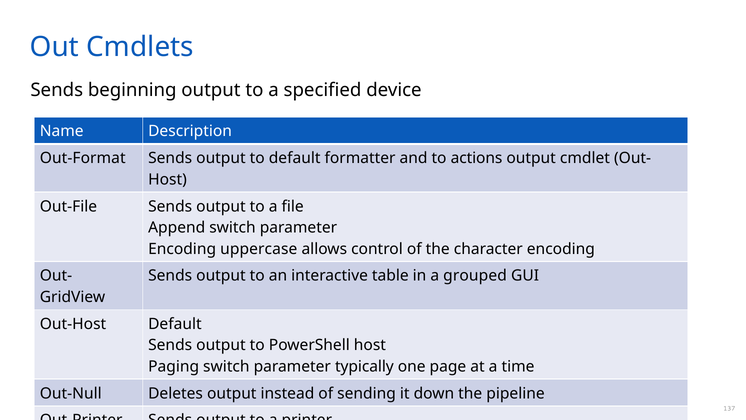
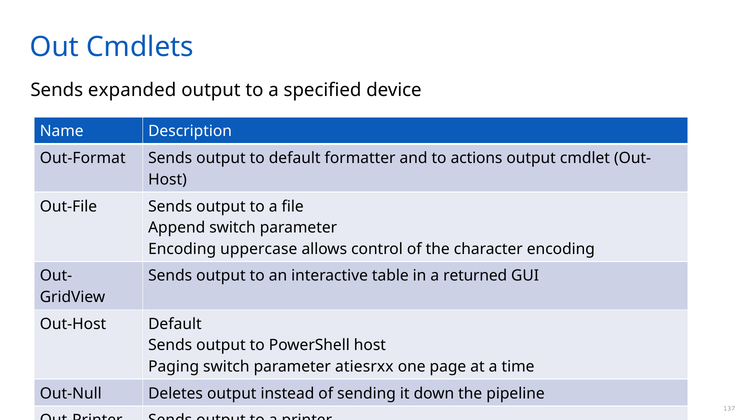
beginning: beginning -> expanded (132, 90)
grouped: grouped -> returned (475, 276)
typically: typically -> atiesrxx (364, 366)
